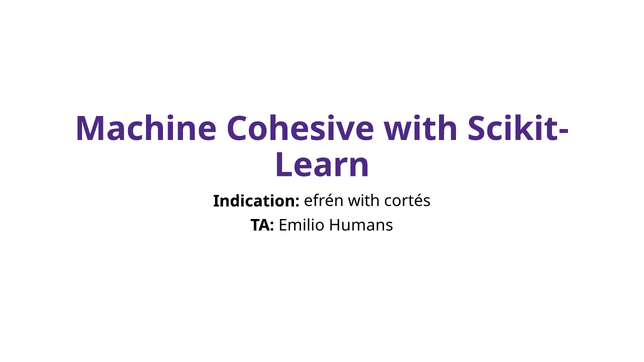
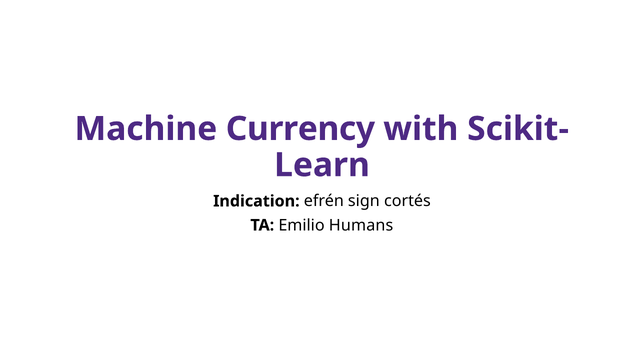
Cohesive: Cohesive -> Currency (300, 129)
efrén with: with -> sign (364, 201)
